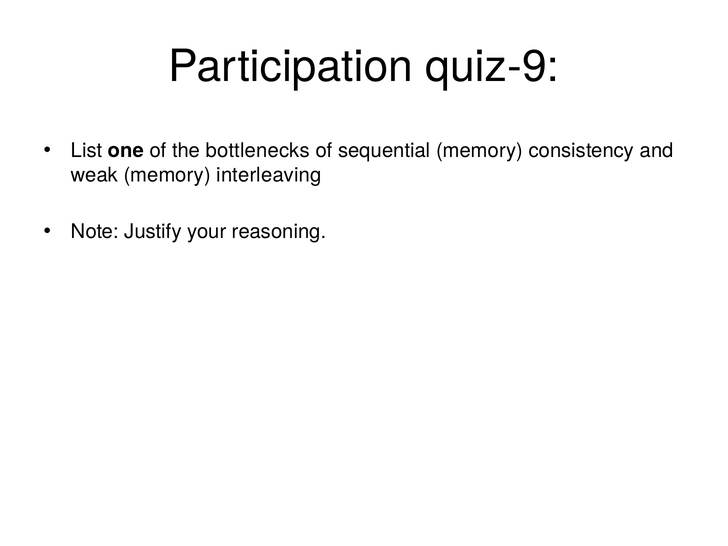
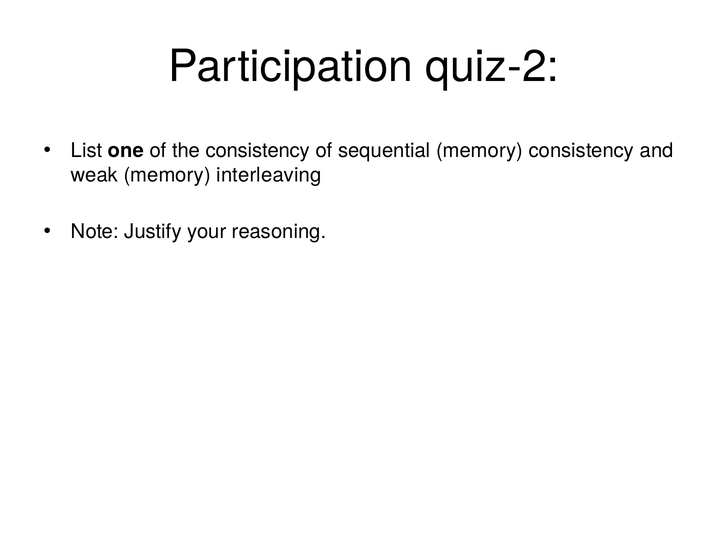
quiz-9: quiz-9 -> quiz-2 (492, 67)
the bottlenecks: bottlenecks -> consistency (258, 151)
